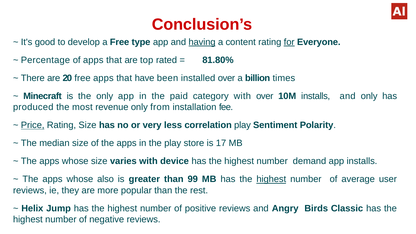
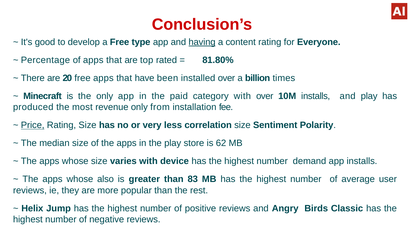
for underline: present -> none (289, 42)
and only: only -> play (369, 96)
correlation play: play -> size (242, 125)
17: 17 -> 62 (221, 143)
99: 99 -> 83 (193, 179)
highest underline: present -> none (271, 179)
